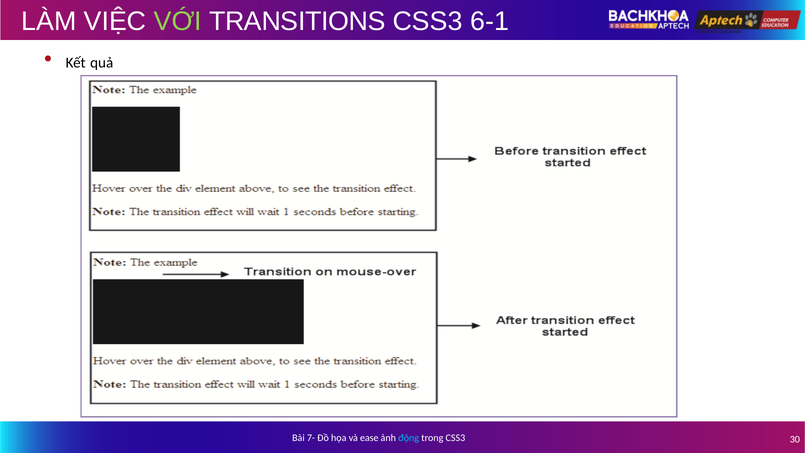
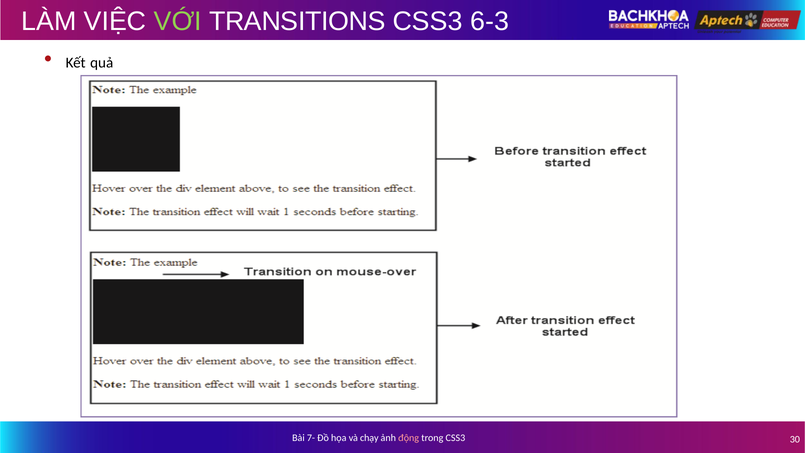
6-1: 6-1 -> 6-3 (490, 22)
ease: ease -> chạy (369, 438)
động colour: light blue -> pink (409, 438)
